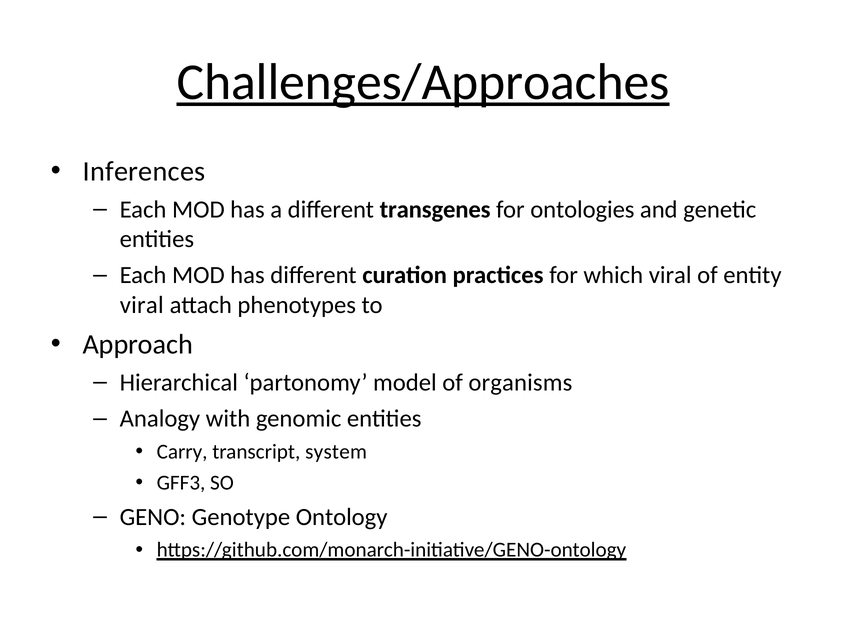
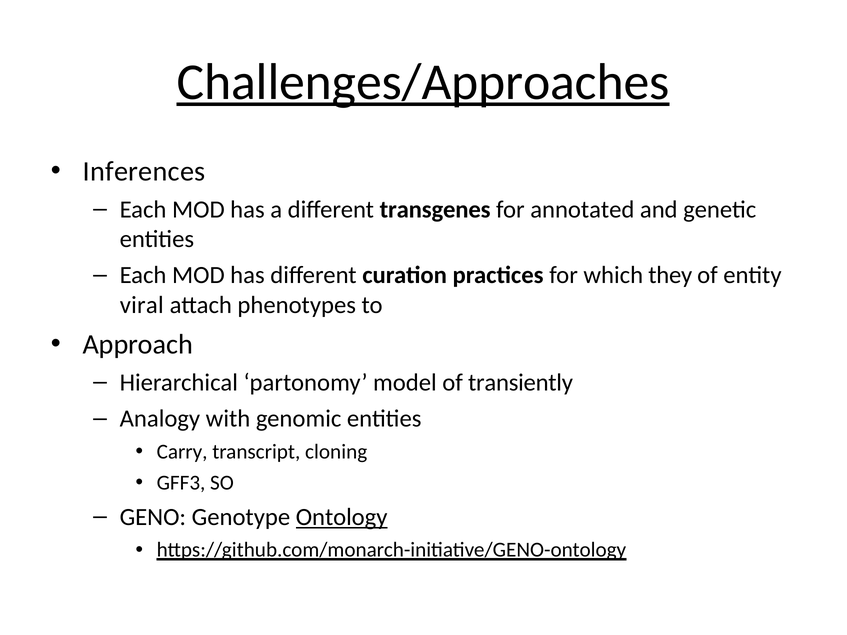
ontologies: ontologies -> annotated (582, 209)
which viral: viral -> they (670, 275)
organisms: organisms -> transiently (521, 383)
system: system -> cloning (336, 452)
Ontology underline: none -> present (342, 517)
